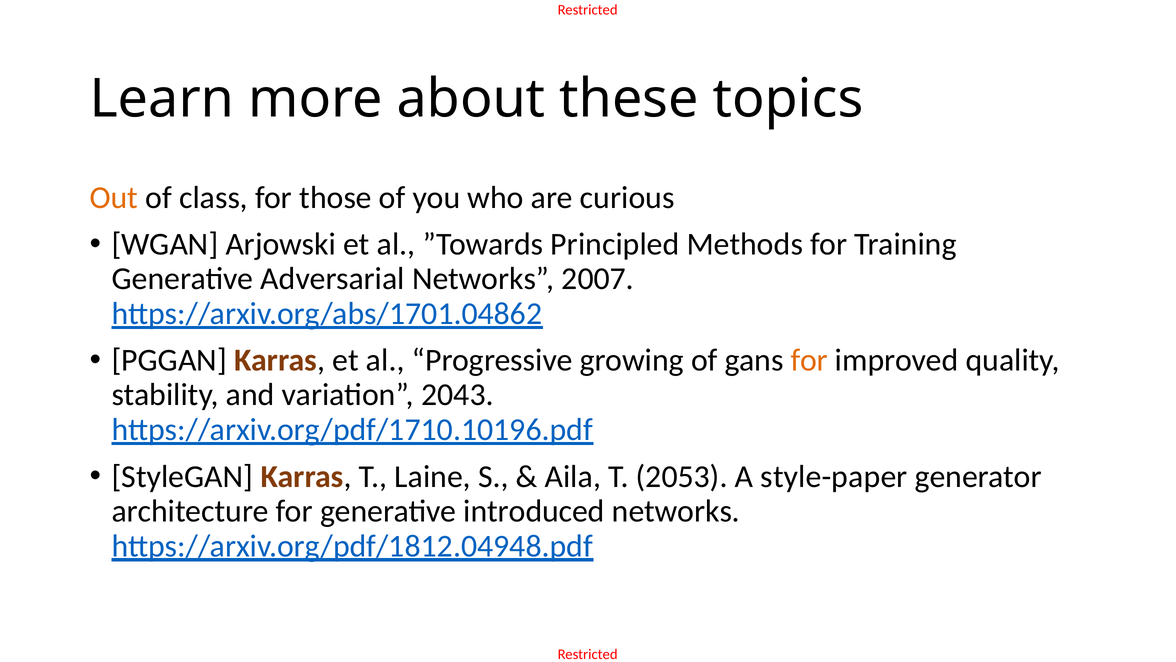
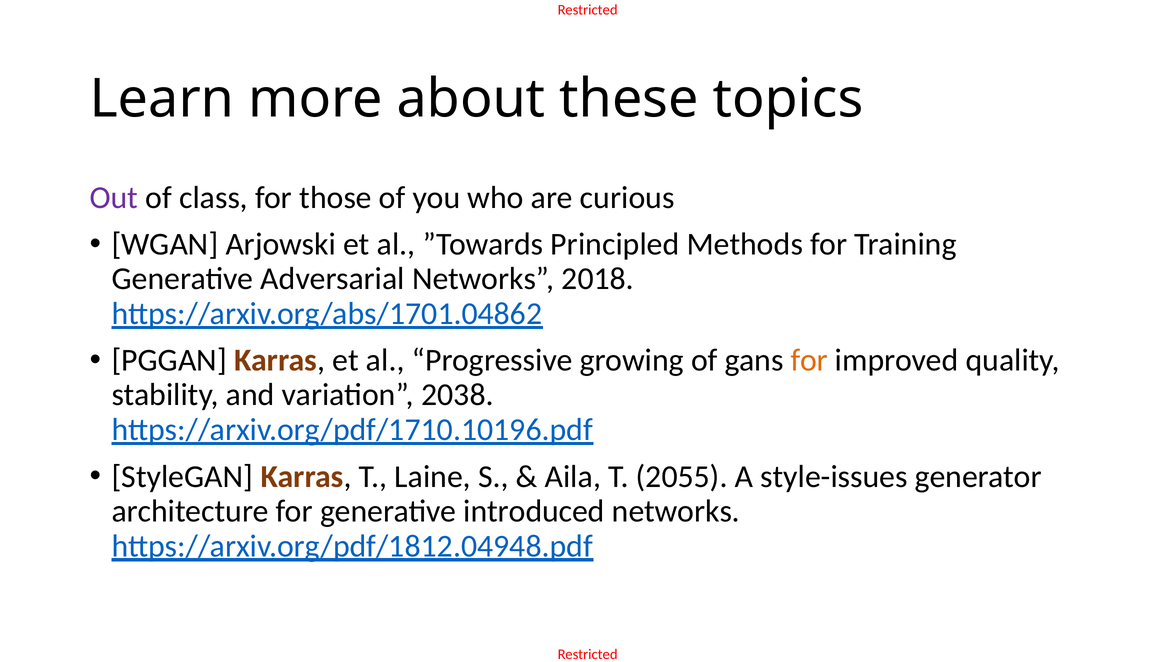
Out colour: orange -> purple (114, 197)
2007: 2007 -> 2018 (598, 279)
2043: 2043 -> 2038 (457, 395)
2053: 2053 -> 2055 (682, 476)
style-paper: style-paper -> style-issues (834, 476)
